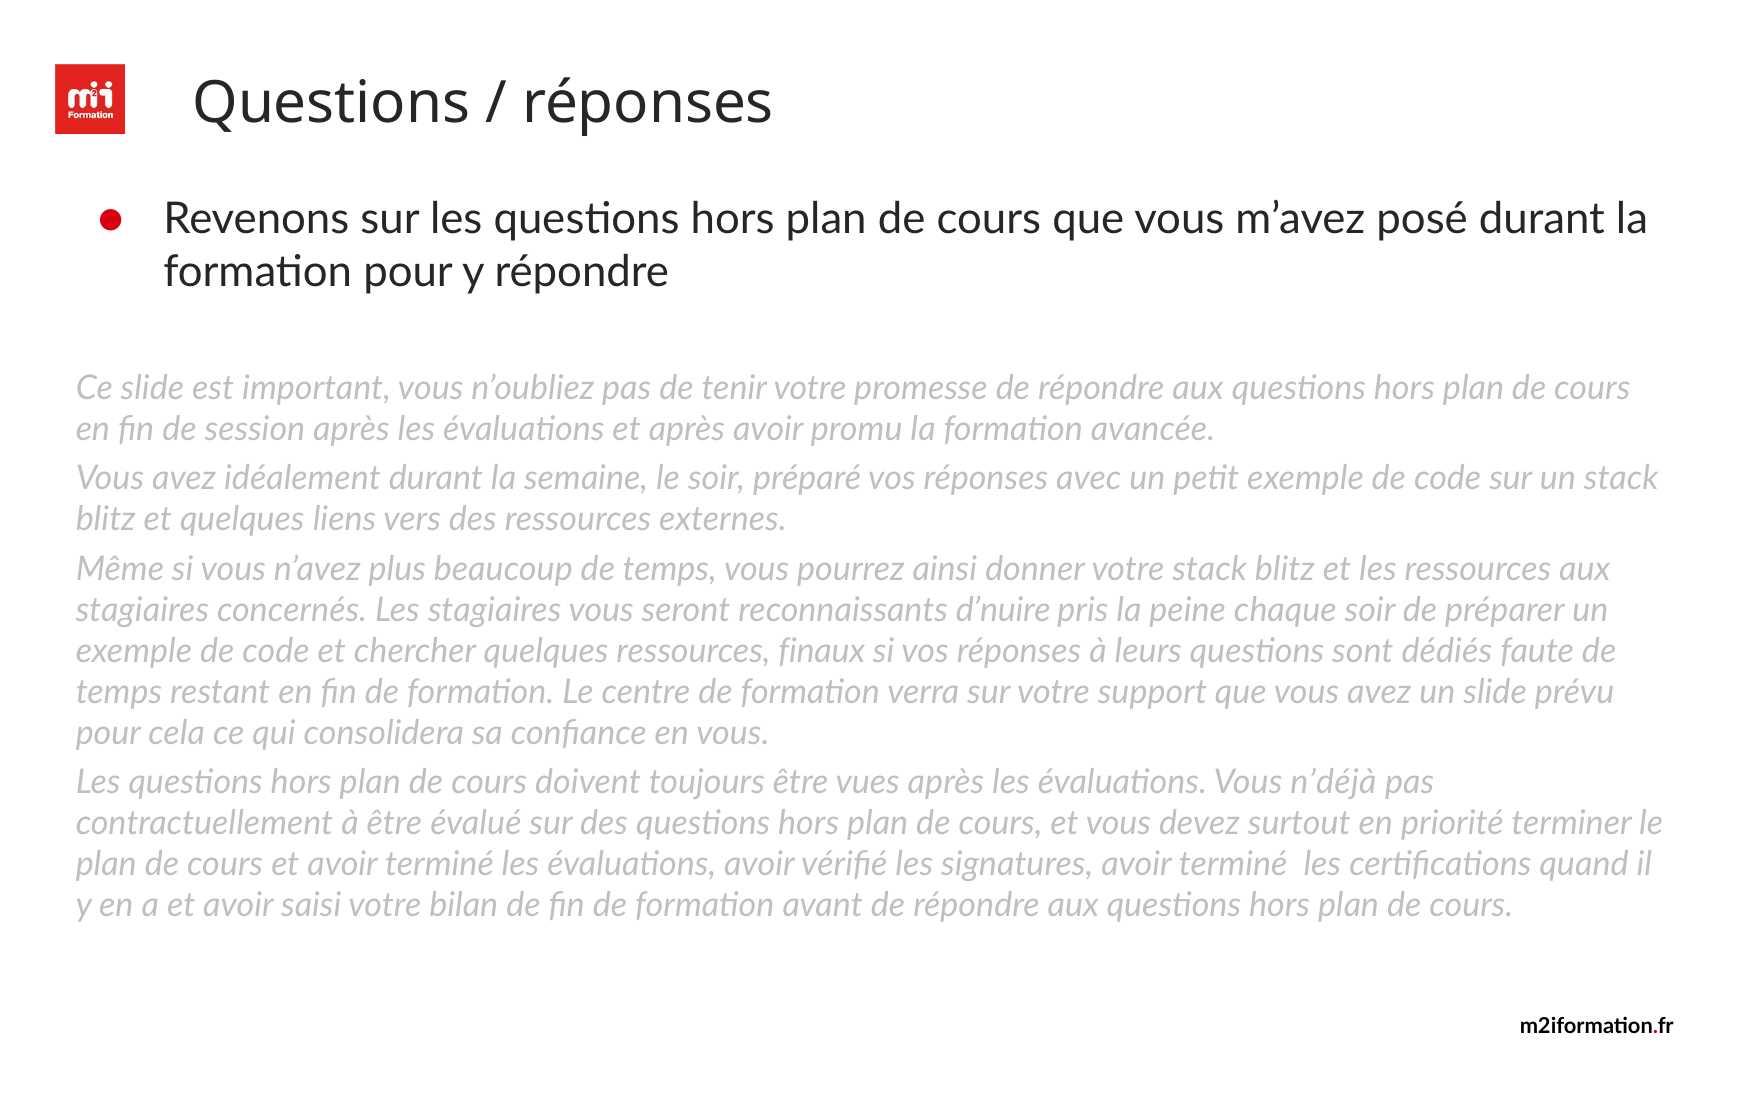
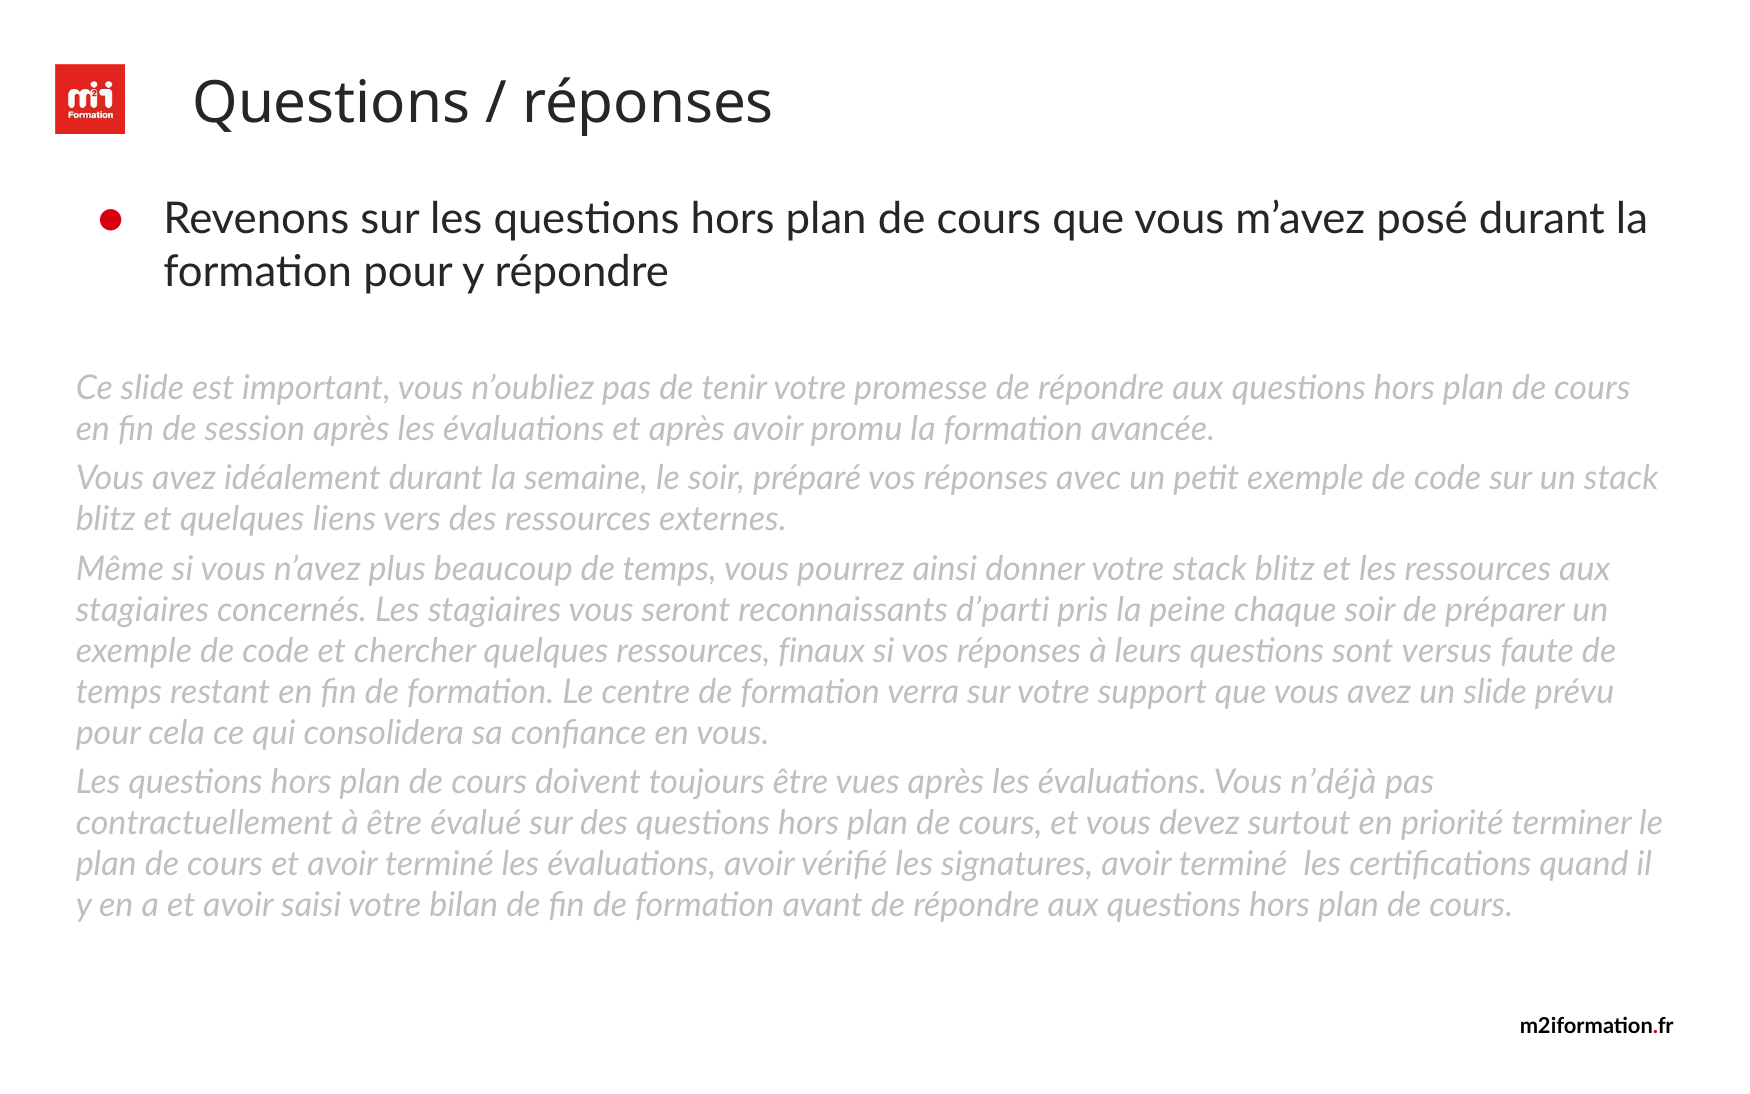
d’nuire: d’nuire -> d’parti (1003, 610)
dédiés: dédiés -> versus (1447, 651)
